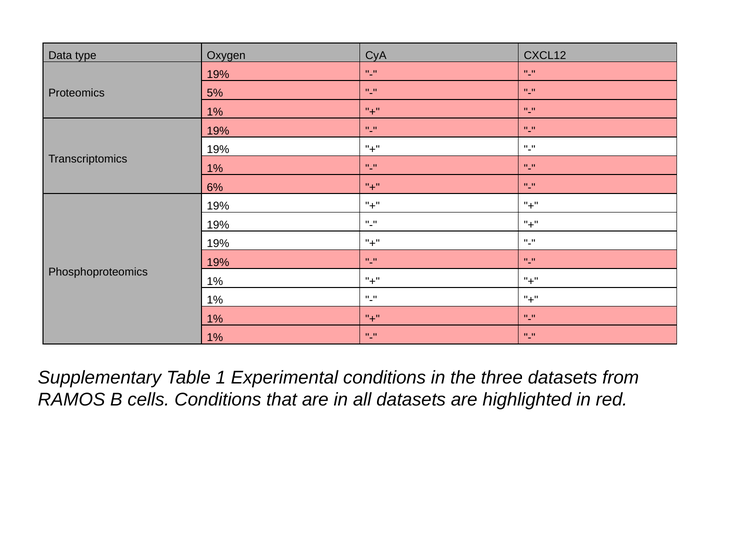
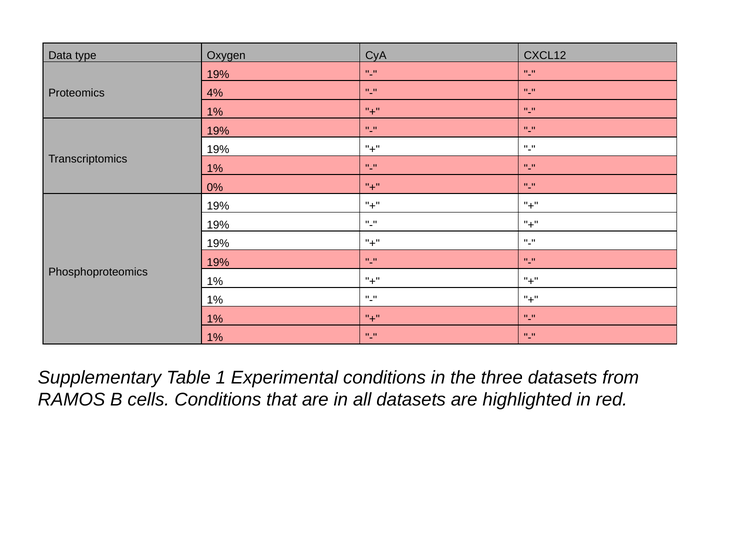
5%: 5% -> 4% (215, 93)
6%: 6% -> 0% (215, 187)
